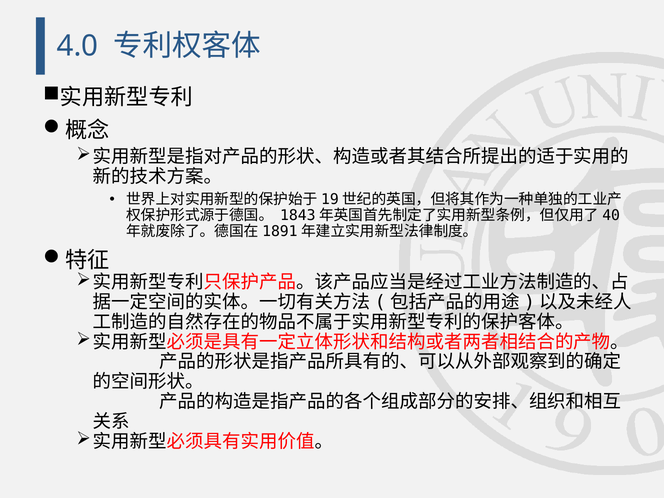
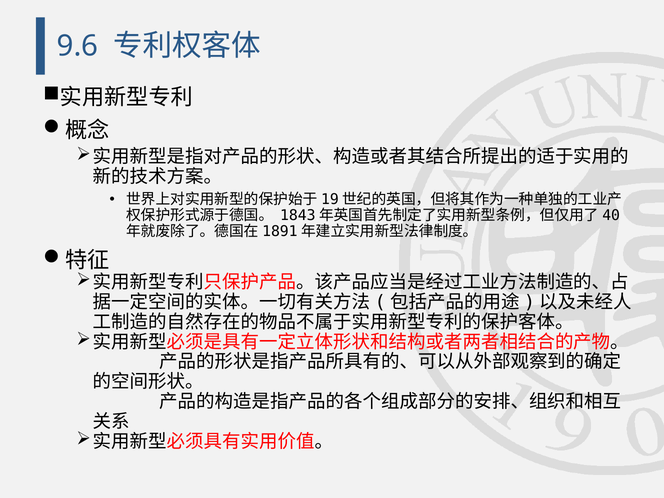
4.0: 4.0 -> 9.6 (78, 46)
